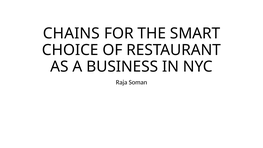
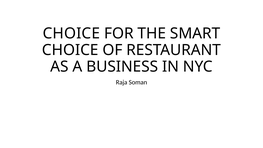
CHAINS: CHAINS -> CHOICE (71, 33)
